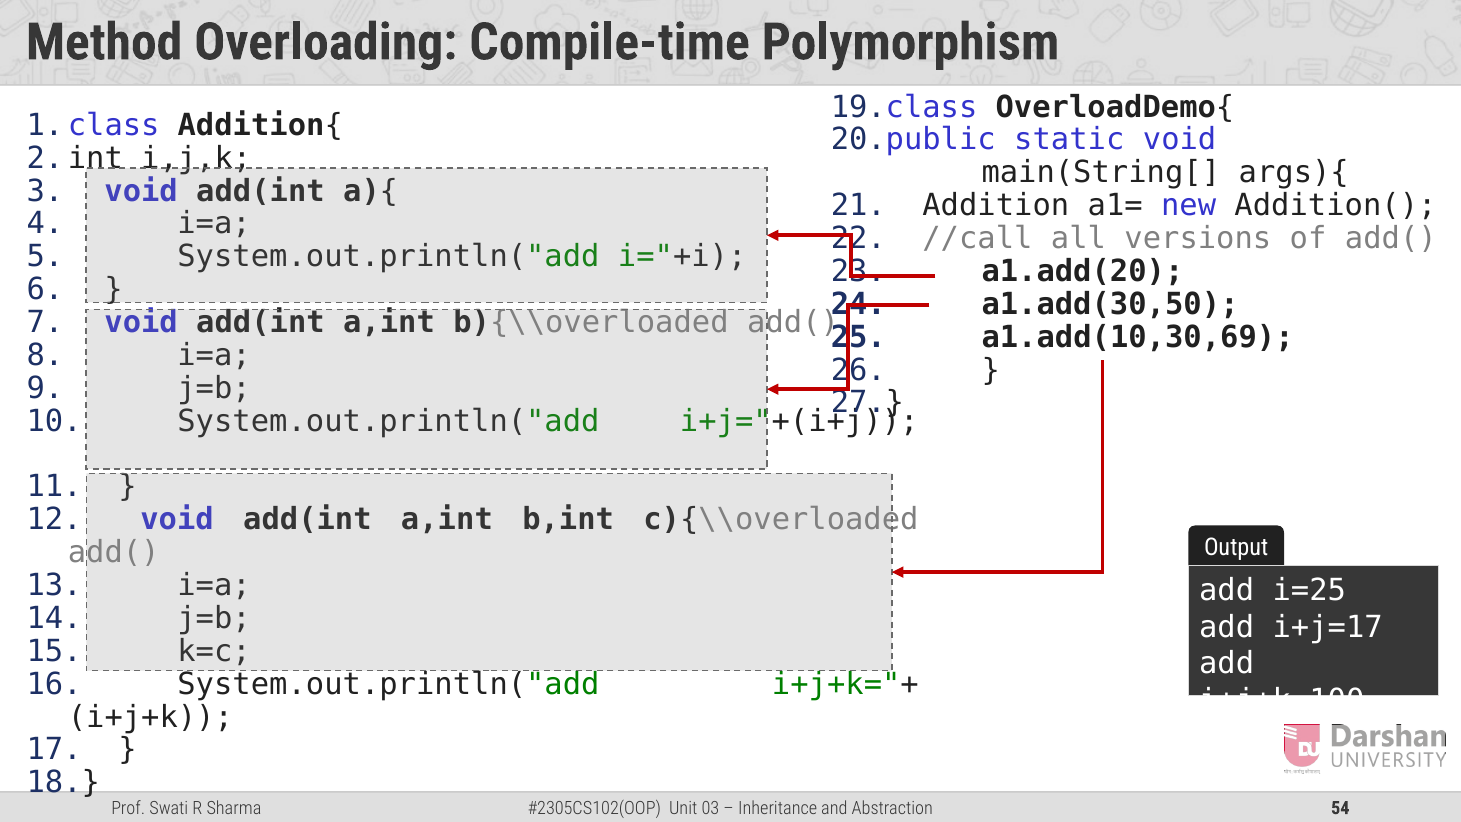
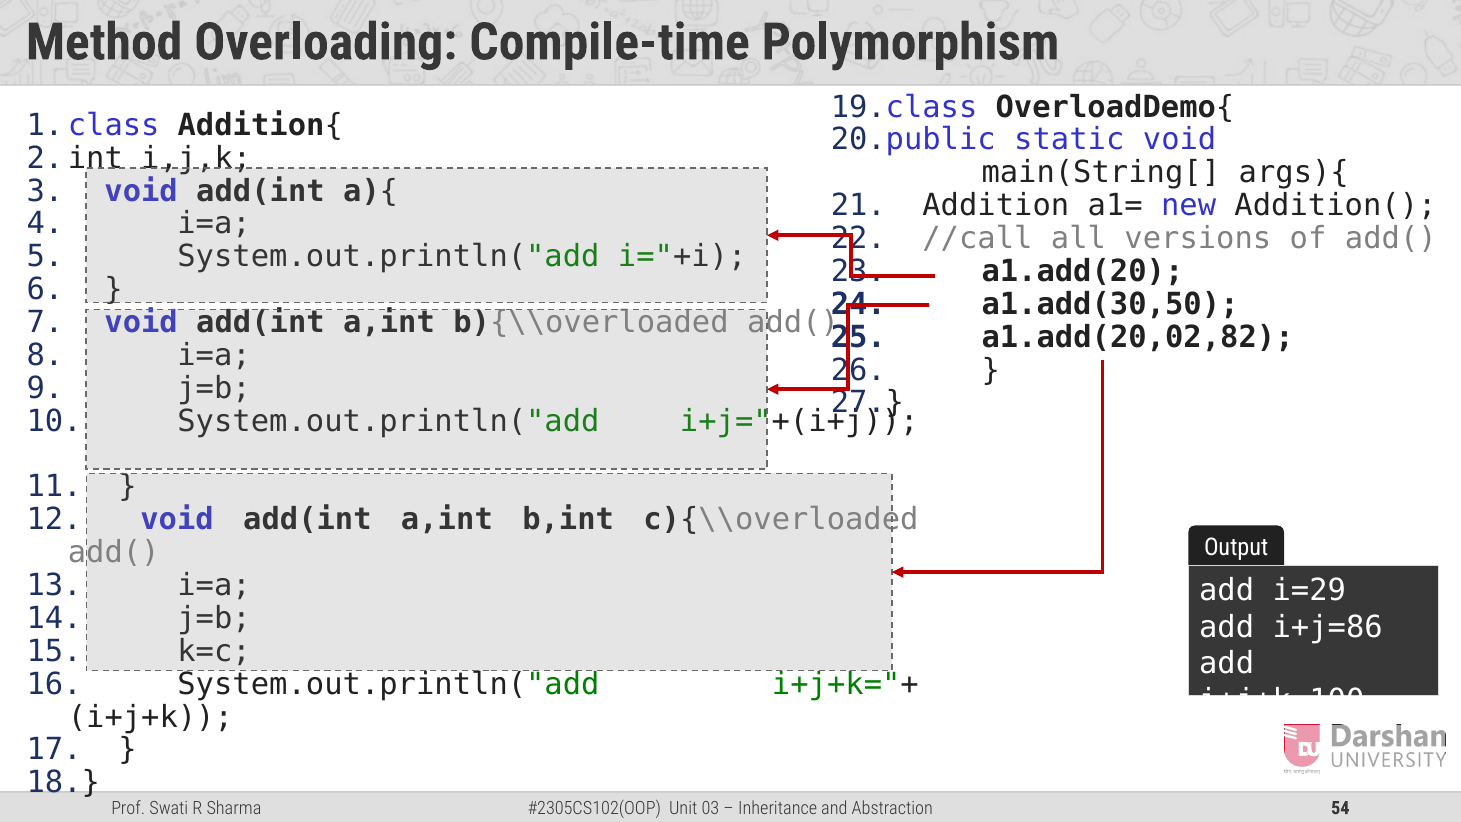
a1.add(10,30,69: a1.add(10,30,69 -> a1.add(20,02,82 (1138, 337)
i=25: i=25 -> i=29 (1309, 591)
i+j=17: i+j=17 -> i+j=86 (1328, 627)
